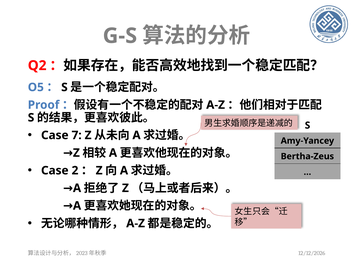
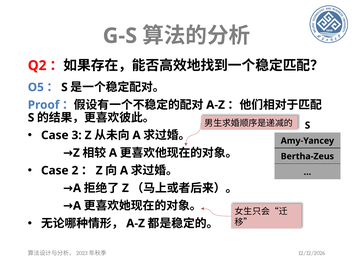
7: 7 -> 3 (77, 135)
